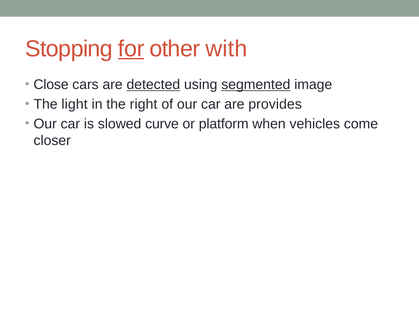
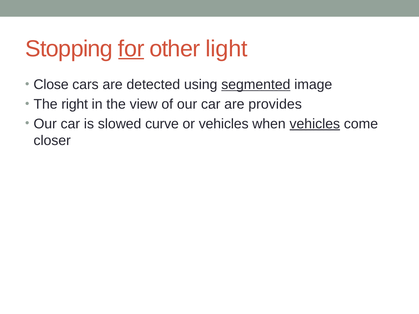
with: with -> light (227, 49)
detected underline: present -> none (153, 85)
light: light -> right (75, 104)
right: right -> view (144, 104)
or platform: platform -> vehicles (224, 124)
vehicles underline: none -> present (315, 124)
